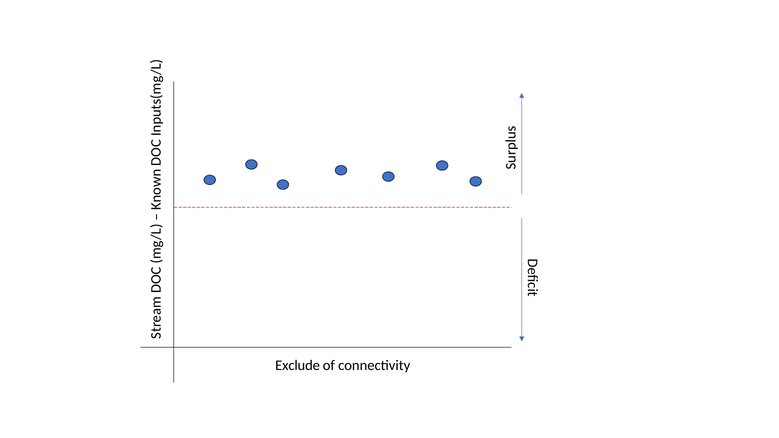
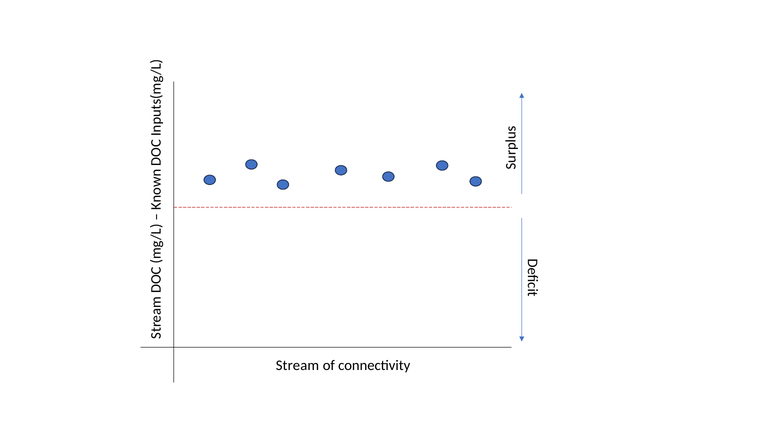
Exclude: Exclude -> Stream (297, 366)
